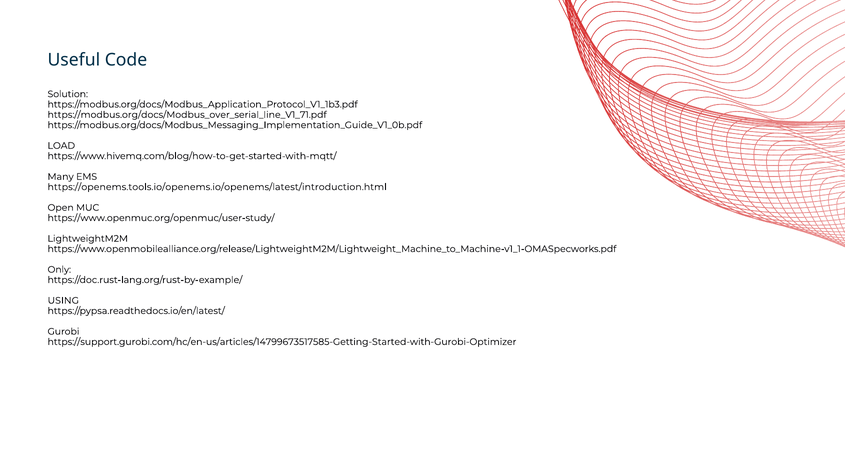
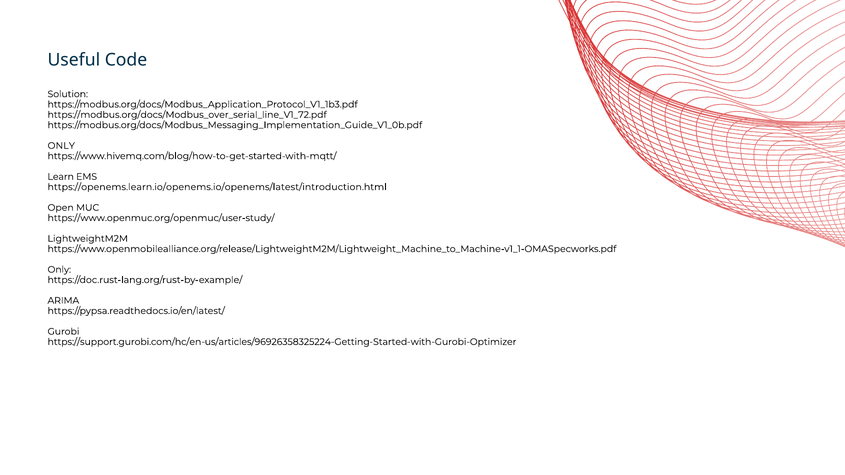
https://modbus.org/docs/Modbus_over_serial_line_V1_71.pdf: https://modbus.org/docs/Modbus_over_serial_line_V1_71.pdf -> https://modbus.org/docs/Modbus_over_serial_line_V1_72.pdf (187, 115)
LOAD: LOAD -> ONLY (61, 146)
Many: Many -> Learn (61, 177)
https://openems.tools.io/openems.io/openems/latest/introduction.html: https://openems.tools.io/openems.io/openems/latest/introduction.html -> https://openems.learn.io/openems.io/openems/latest/introduction.html (217, 187)
USING: USING -> ARIMA (63, 301)
https://support.gurobi.com/hc/en-us/articles/14799673517585-Getting-Started-with-Gurobi-Optimizer: https://support.gurobi.com/hc/en-us/articles/14799673517585-Getting-Started-with-Gurobi-Optimizer -> https://support.gurobi.com/hc/en-us/articles/96926358325224-Getting-Started-with-Gurobi-Optimizer (282, 342)
